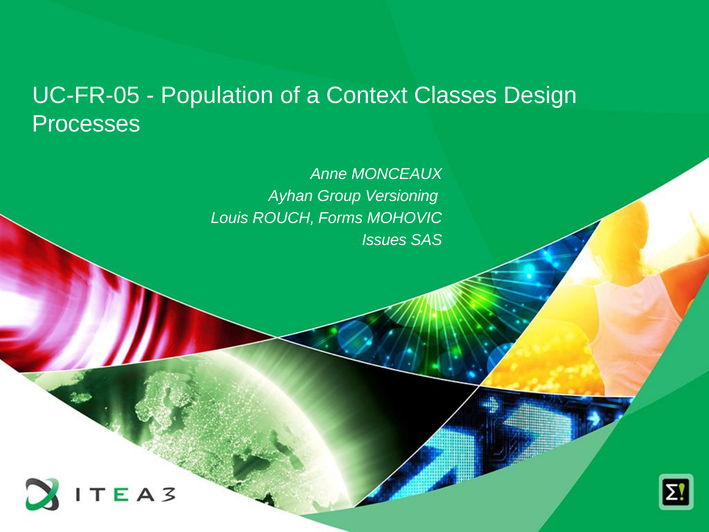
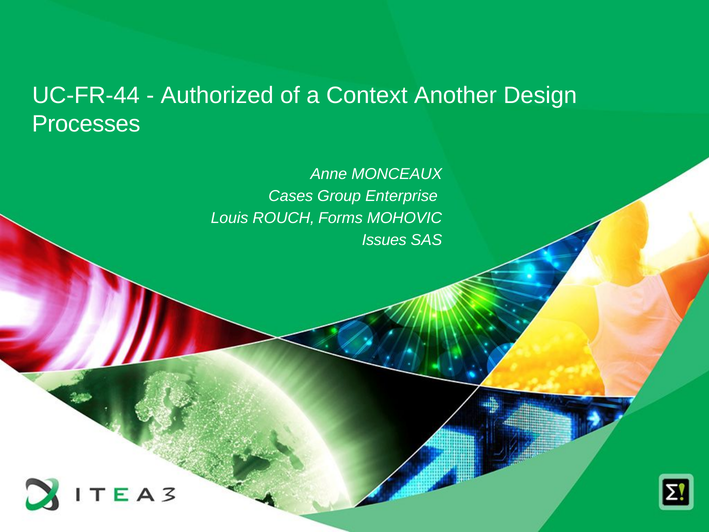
UC-FR-05: UC-FR-05 -> UC-FR-44 (86, 95)
Population: Population -> Authorized (217, 95)
Classes: Classes -> Another (455, 95)
Ayhan: Ayhan -> Cases (291, 196)
Versioning: Versioning -> Enterprise (402, 196)
